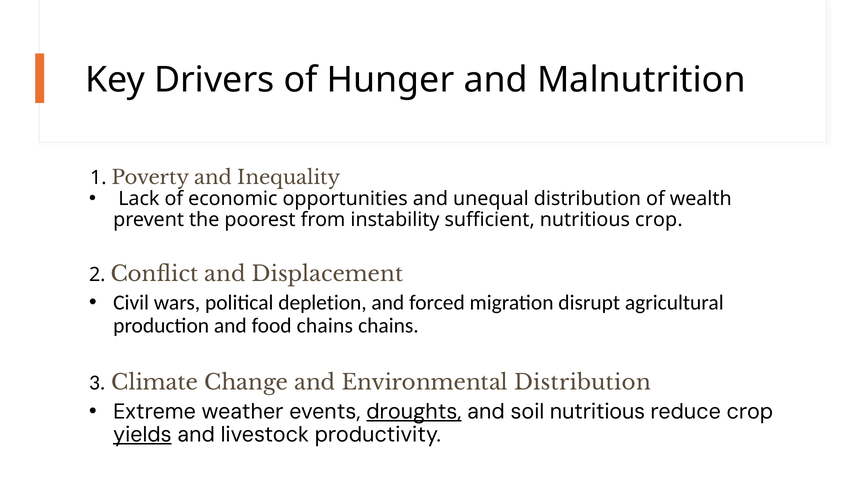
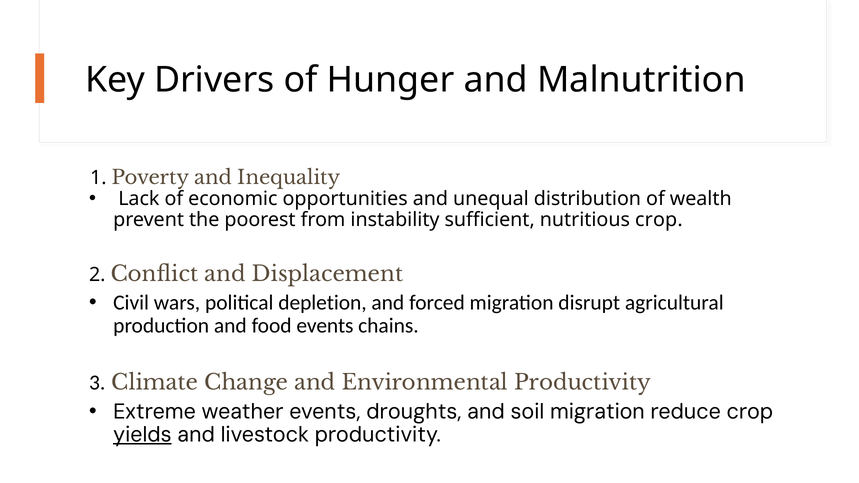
food chains: chains -> events (325, 326)
Environmental Distribution: Distribution -> Productivity (583, 383)
droughts underline: present -> none (414, 412)
soil nutritious: nutritious -> migration (597, 412)
